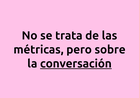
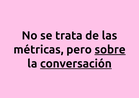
sobre underline: none -> present (110, 50)
